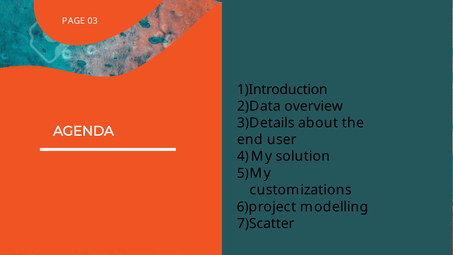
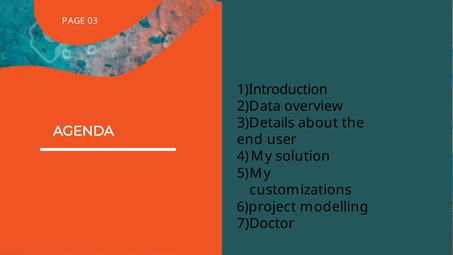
7)Scatter: 7)Scatter -> 7)Doctor (266, 223)
